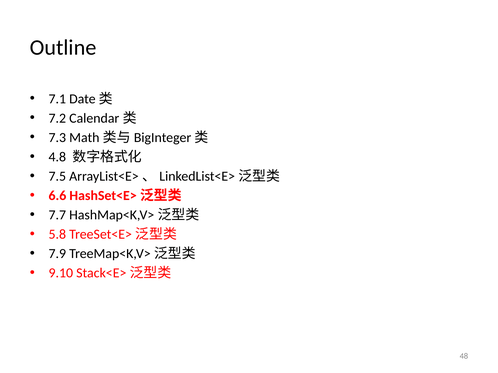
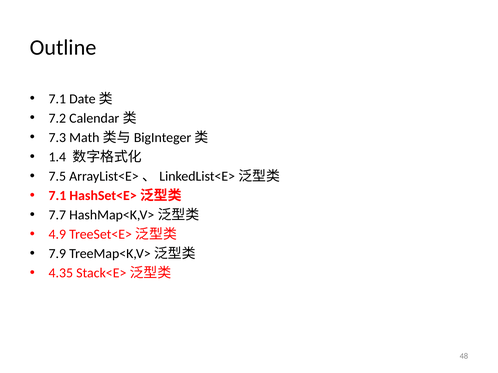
4.8: 4.8 -> 1.4 (57, 157)
6.6: 6.6 -> 7.1 (57, 196)
5.8: 5.8 -> 4.9 (57, 235)
9.10: 9.10 -> 4.35 (61, 273)
